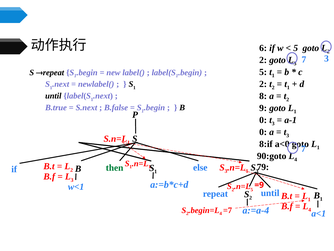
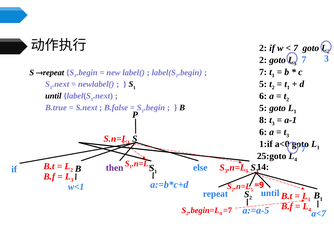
6: 6 -> 2 (263, 48)
5: 5 -> 7 (296, 48)
5: 5 -> 7 (263, 72)
2: 2 -> 5 (263, 84)
8: 8 -> 6 (263, 96)
9: 9 -> 5 (263, 108)
0: 0 -> 8 (263, 120)
0: 0 -> 6 (263, 132)
8:if: 8:if -> 1:if (266, 144)
90:goto: 90:goto -> 25:goto (272, 156)
79: 79 -> 14 (263, 167)
then colour: green -> purple (115, 167)
a:=a-4: a:=a-4 -> a:=a-5 (256, 210)
a<1: a<1 -> a<7 (319, 213)
